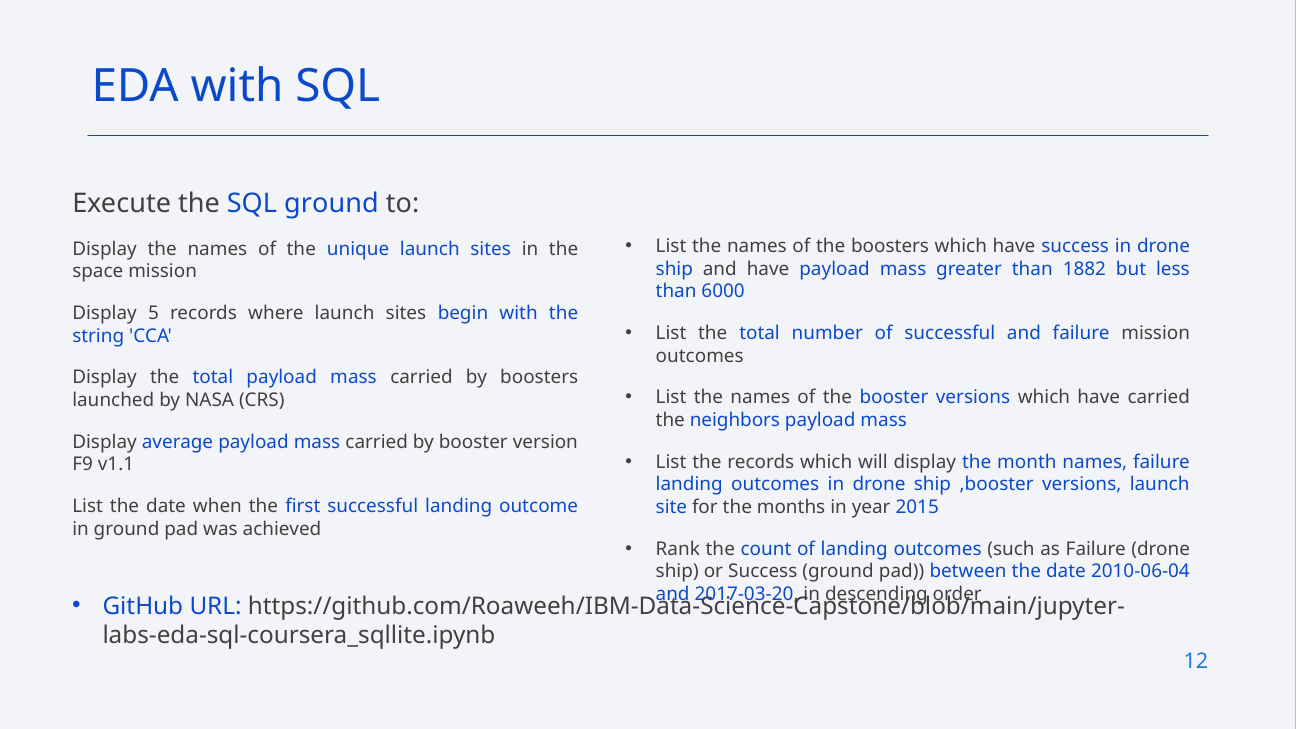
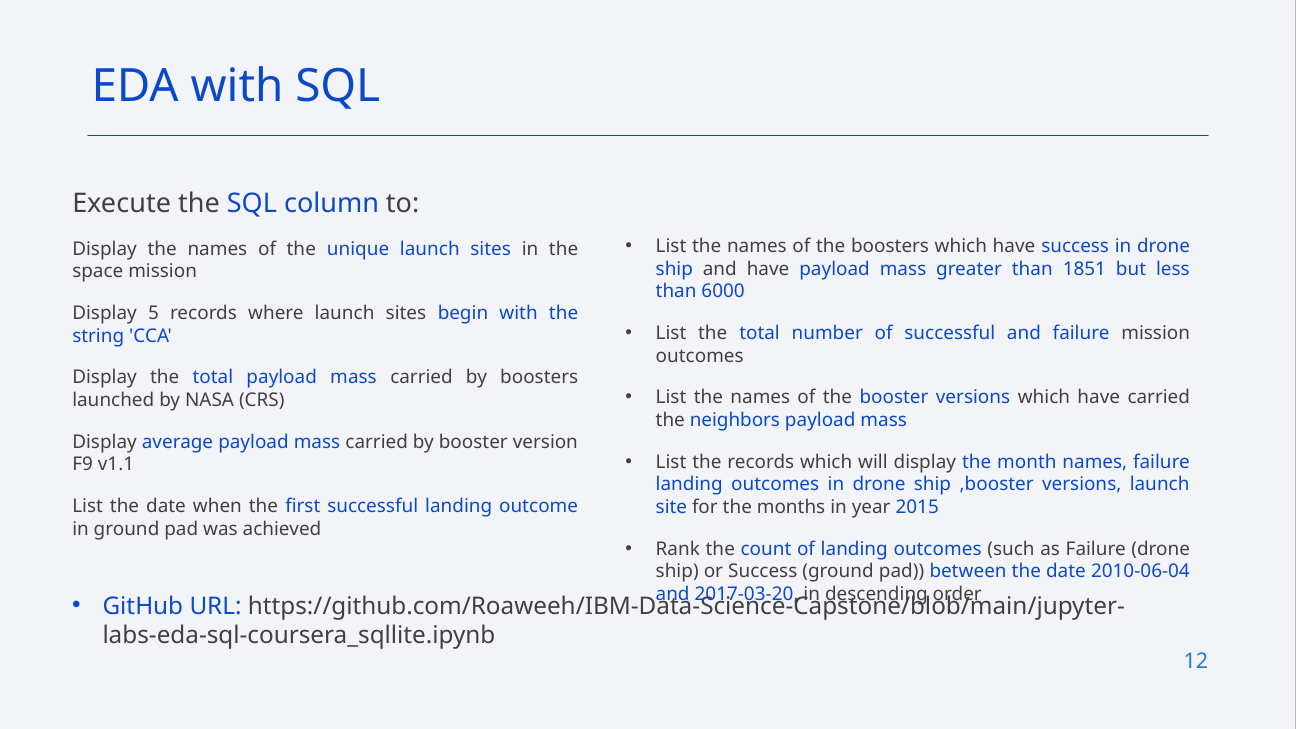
SQL ground: ground -> column (332, 203)
1882: 1882 -> 1851 (1084, 269)
